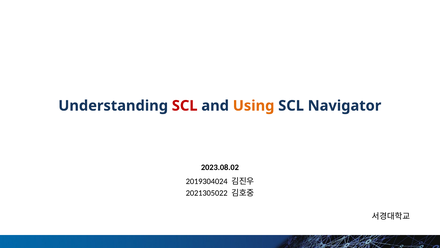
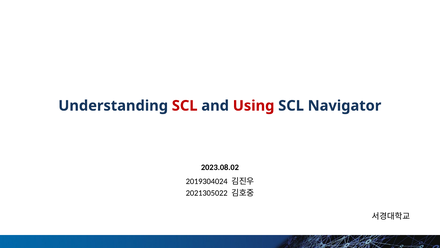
Using colour: orange -> red (254, 106)
